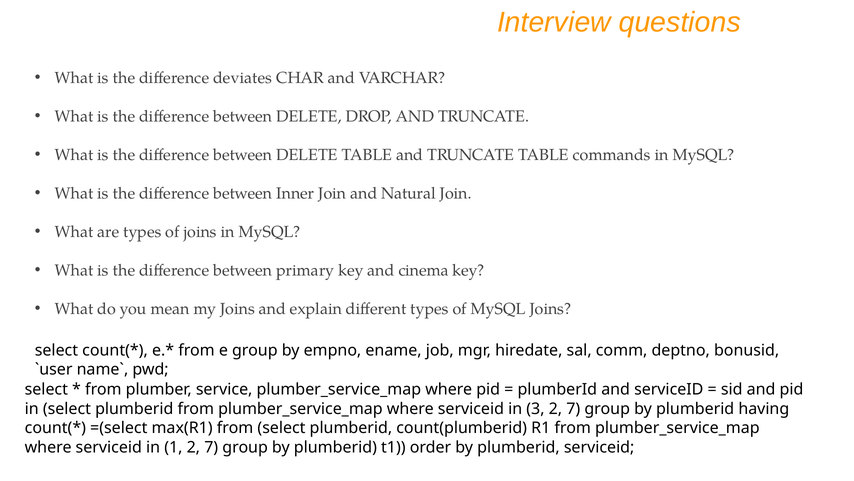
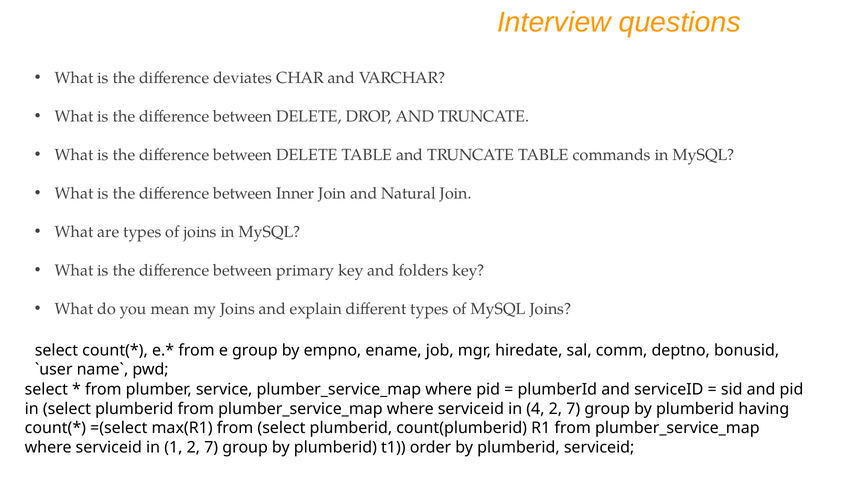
cinema: cinema -> folders (423, 270)
3: 3 -> 4 (535, 408)
